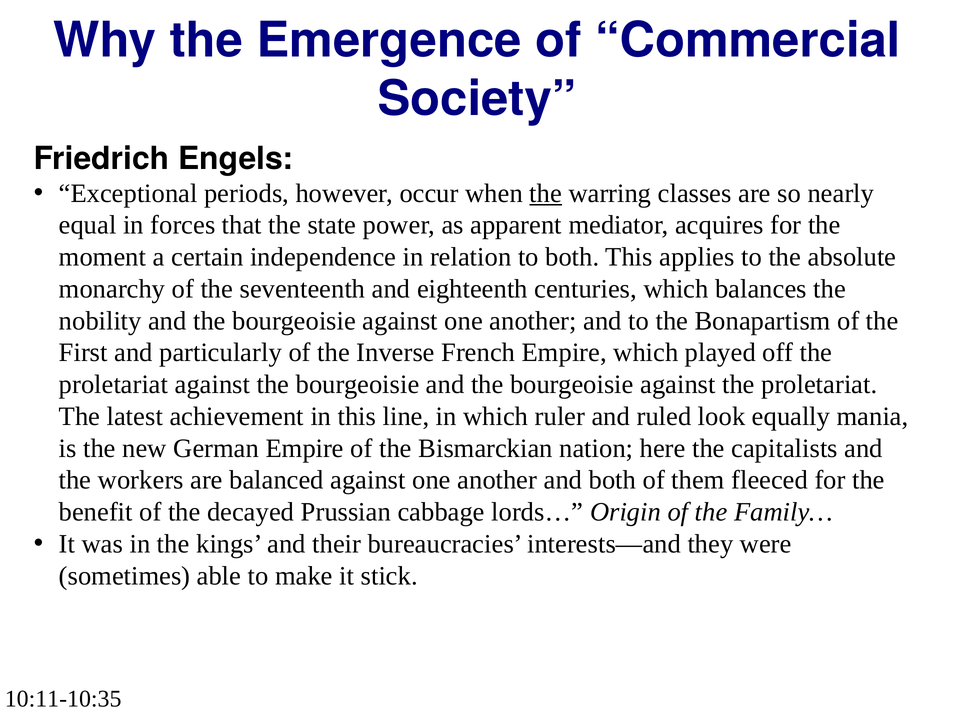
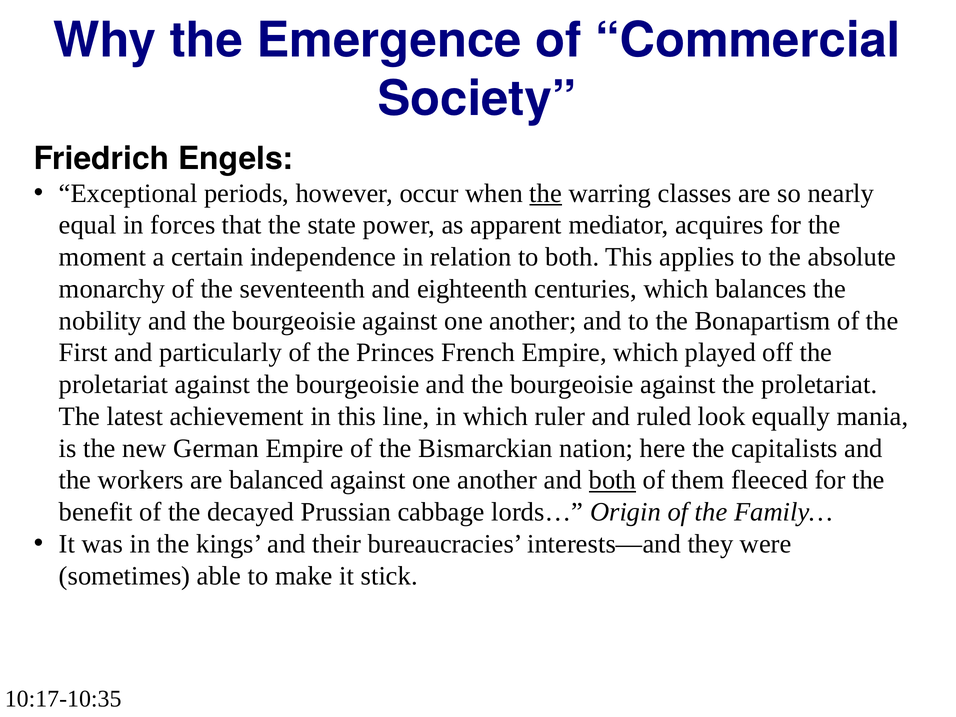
Inverse: Inverse -> Princes (396, 353)
both underline: none -> present (612, 480)
10:11-10:35: 10:11-10:35 -> 10:17-10:35 (63, 699)
